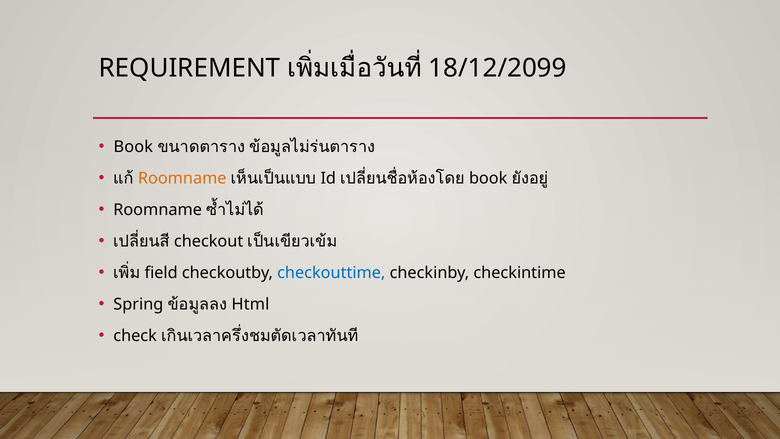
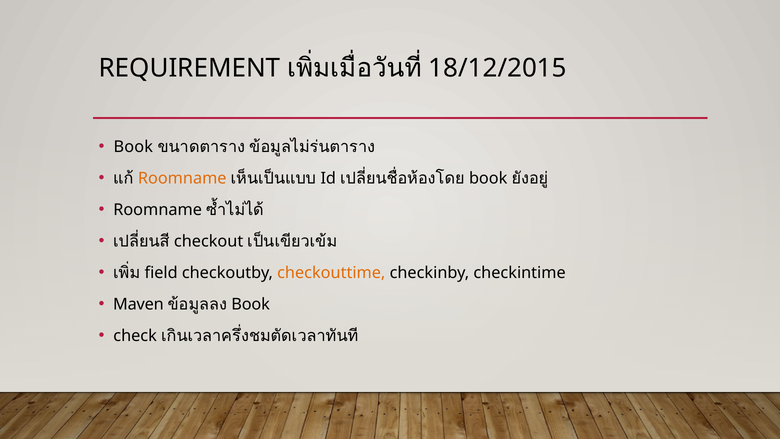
18/12/2099: 18/12/2099 -> 18/12/2015 (498, 68)
checkouttime colour: blue -> orange (331, 273)
Spring: Spring -> Maven (138, 304)
Html: Html -> Book (251, 304)
